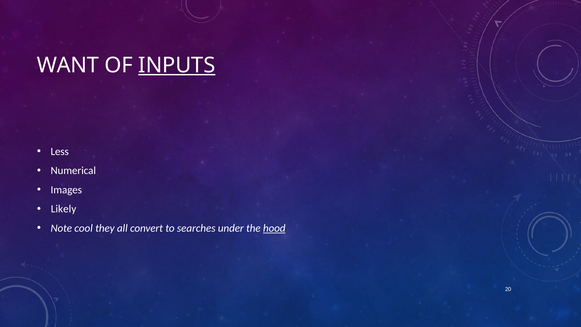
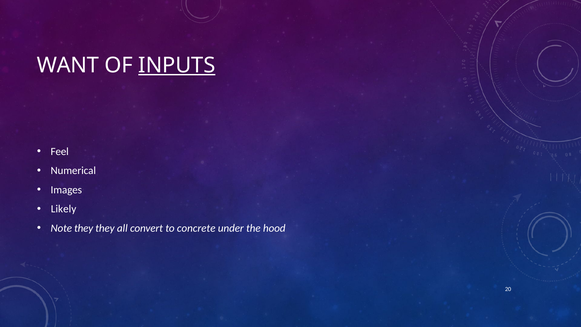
Less: Less -> Feel (60, 152)
Note cool: cool -> they (84, 228)
searches: searches -> concrete (196, 228)
hood underline: present -> none (274, 228)
